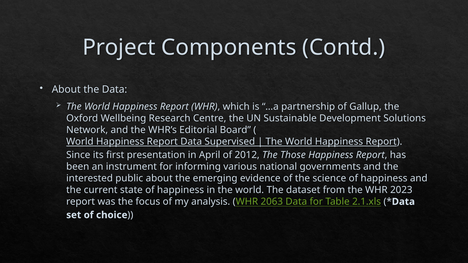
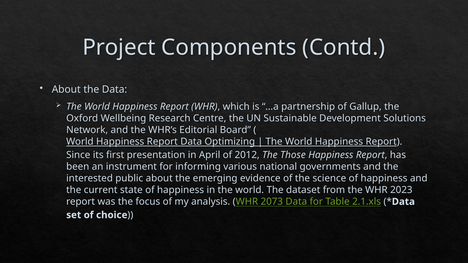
Supervised: Supervised -> Optimizing (230, 142)
2063: 2063 -> 2073 (272, 202)
